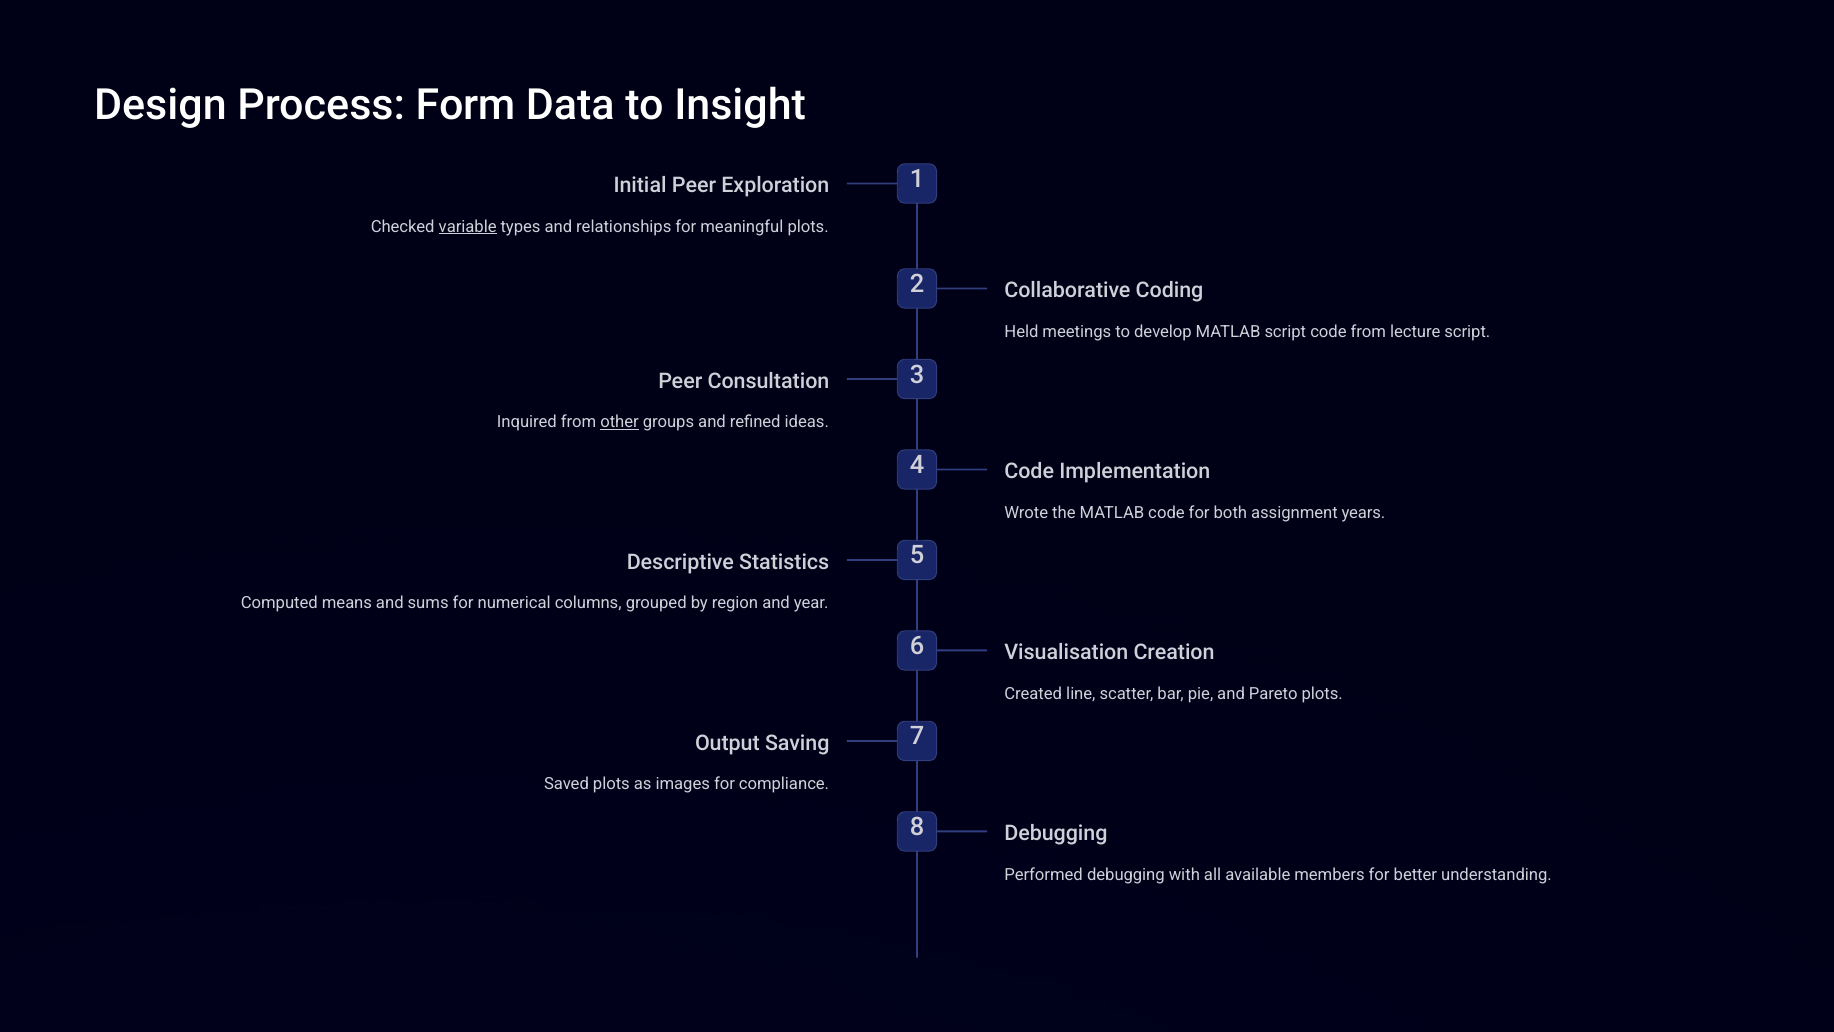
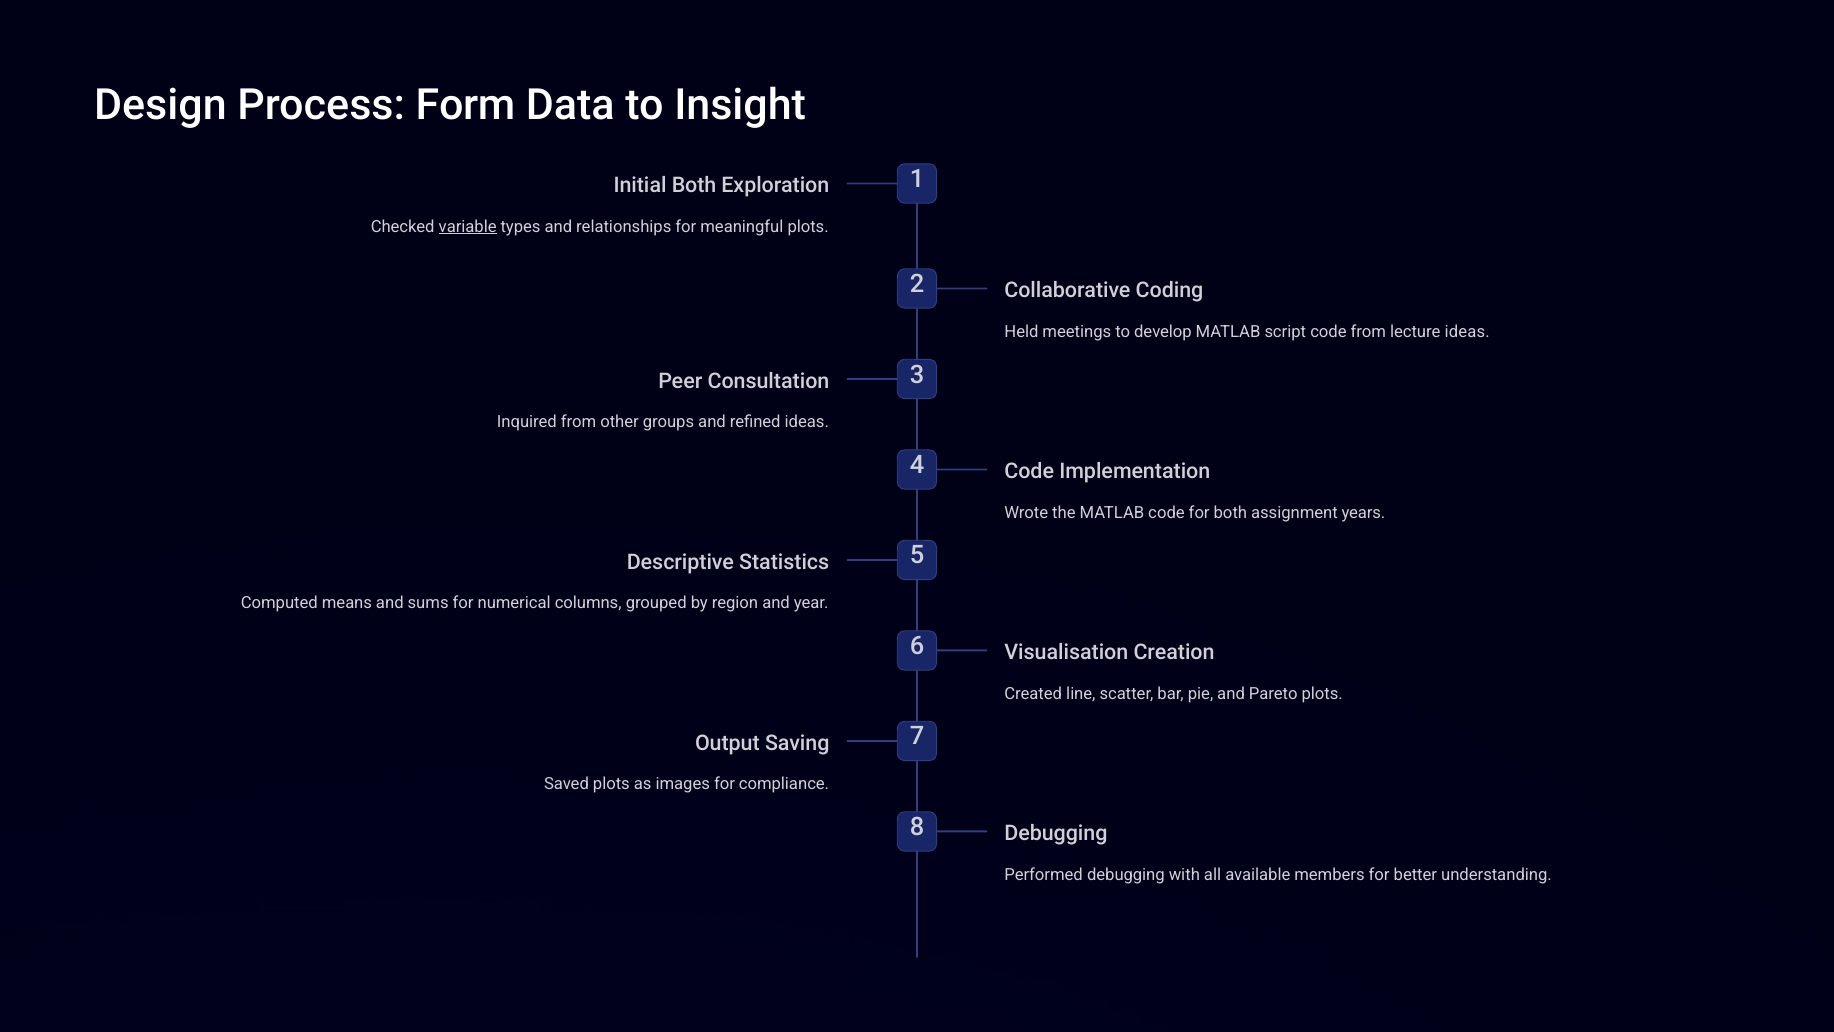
Initial Peer: Peer -> Both (694, 185)
lecture script: script -> ideas (1467, 332)
other underline: present -> none (620, 422)
